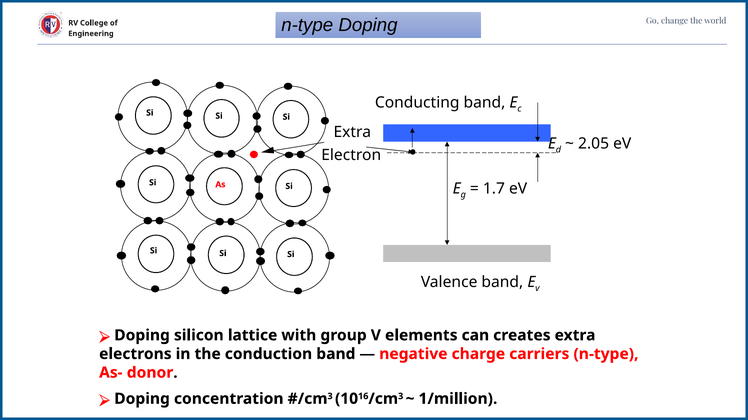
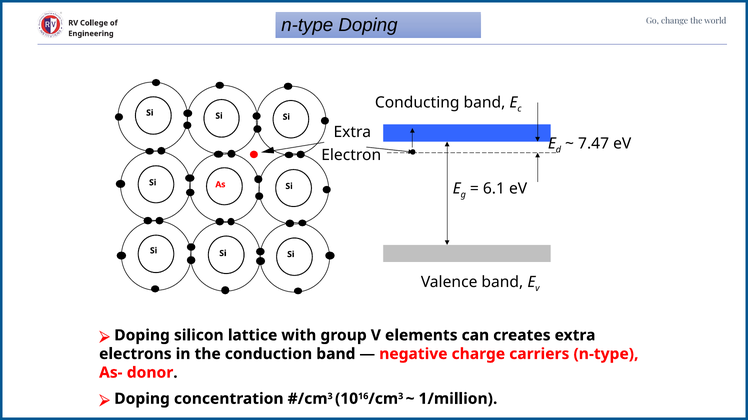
2.05: 2.05 -> 7.47 (594, 144)
1.7: 1.7 -> 6.1 (494, 189)
